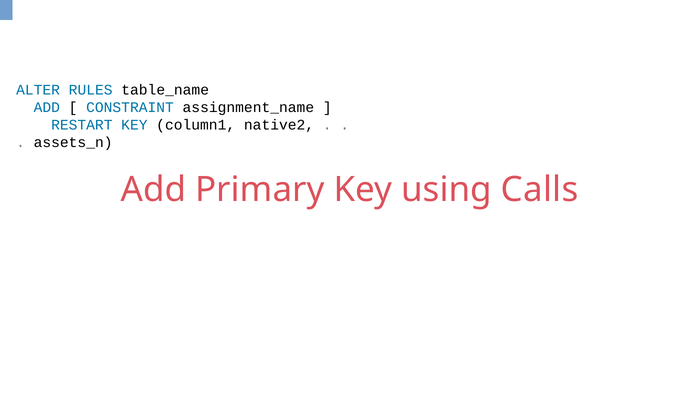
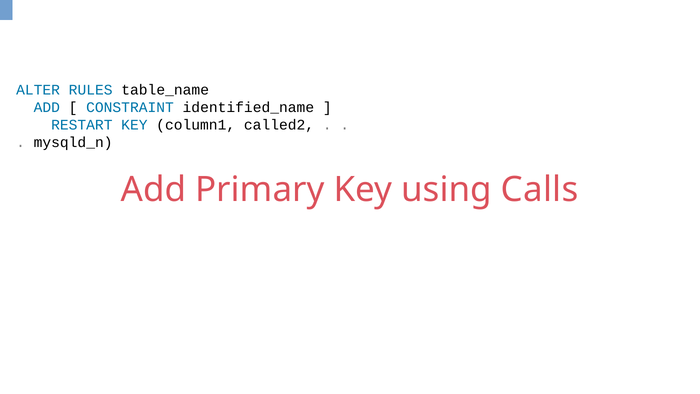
assignment_name: assignment_name -> identified_name (248, 108)
native2: native2 -> called2 (279, 125)
assets_n: assets_n -> mysqld_n (73, 143)
